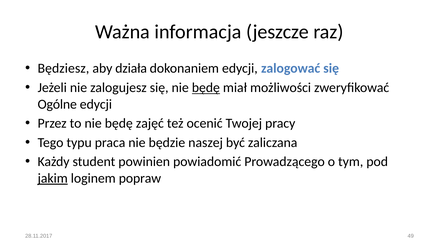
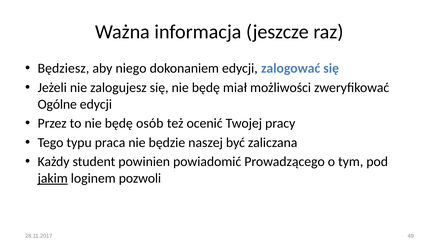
działa: działa -> niego (131, 68)
będę underline: present -> none (206, 88)
zajęć: zajęć -> osób (150, 123)
popraw: popraw -> pozwoli (140, 178)
